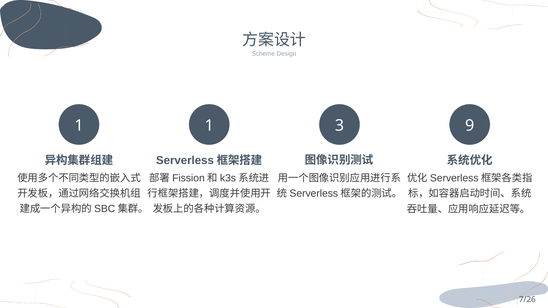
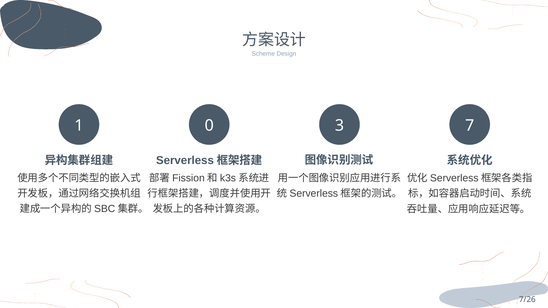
1 1: 1 -> 0 (209, 126)
9: 9 -> 7 (470, 126)
